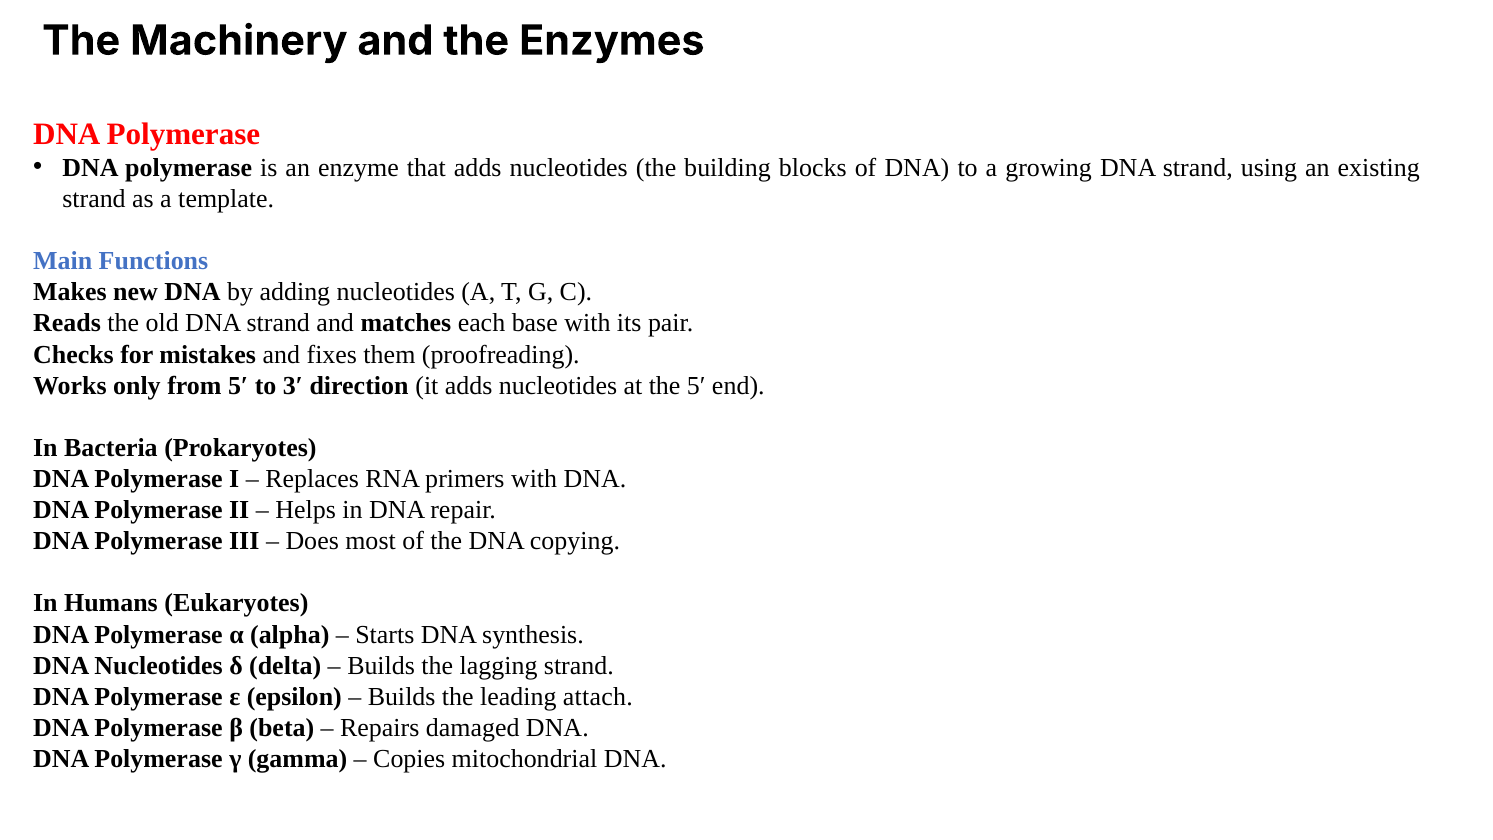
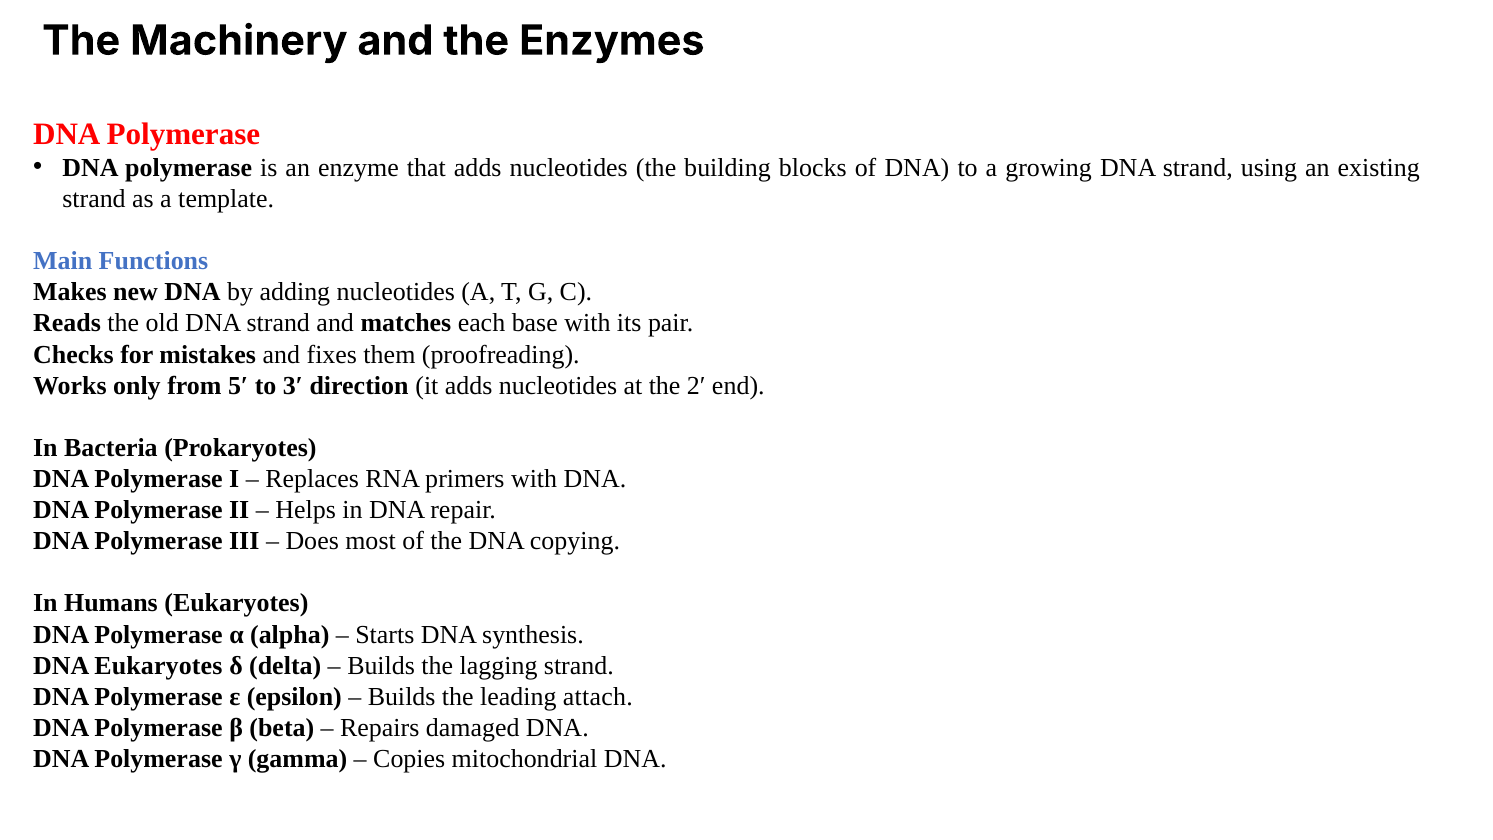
the 5′: 5′ -> 2′ (696, 385)
DNA Nucleotides: Nucleotides -> Eukaryotes (158, 666)
